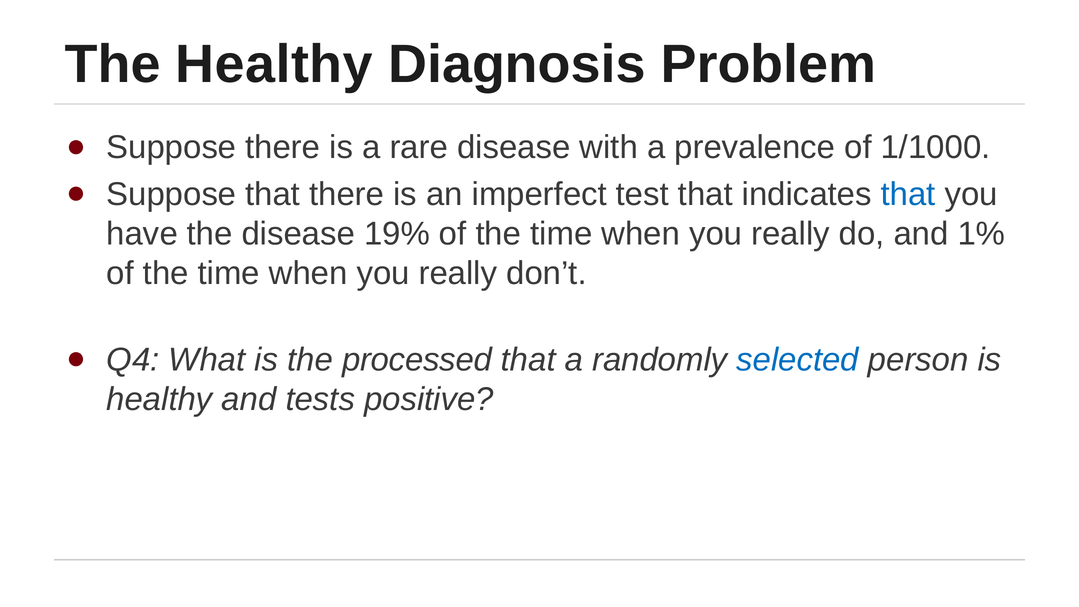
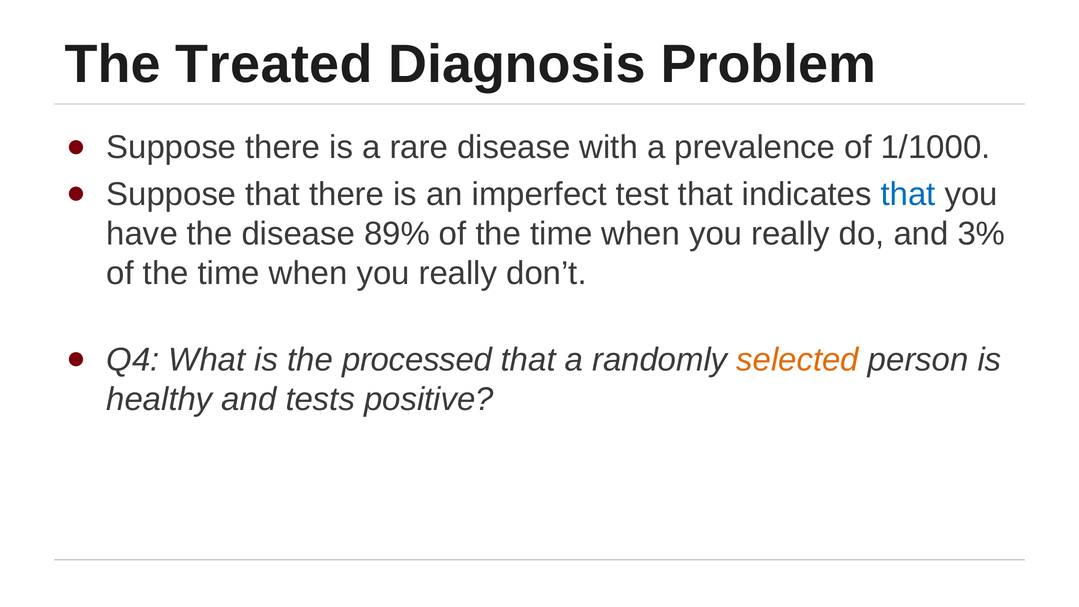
The Healthy: Healthy -> Treated (274, 65)
19%: 19% -> 89% (397, 234)
1%: 1% -> 3% (981, 234)
selected colour: blue -> orange (798, 360)
